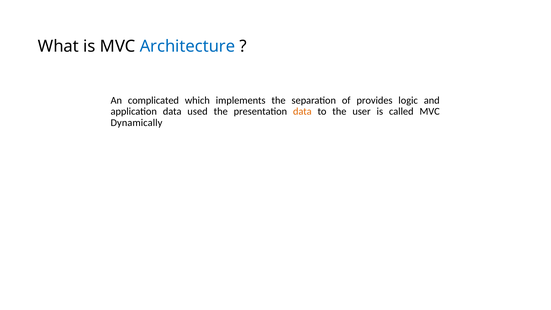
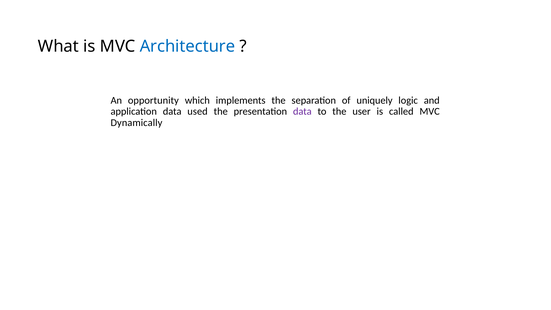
complicated: complicated -> opportunity (153, 100)
provides: provides -> uniquely (375, 100)
data colour: orange -> purple (302, 111)
